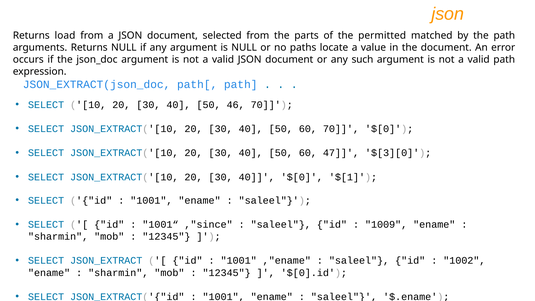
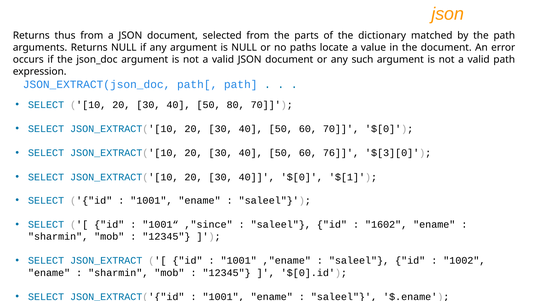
load: load -> thus (65, 35)
permitted: permitted -> dictionary (382, 35)
46: 46 -> 80 (236, 105)
47: 47 -> 76 (341, 153)
1009: 1009 -> 1602 (386, 225)
